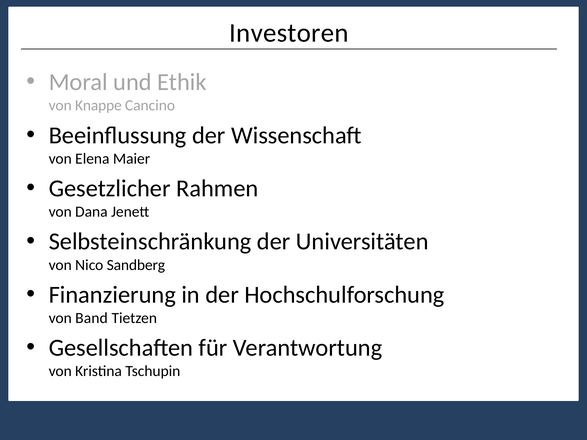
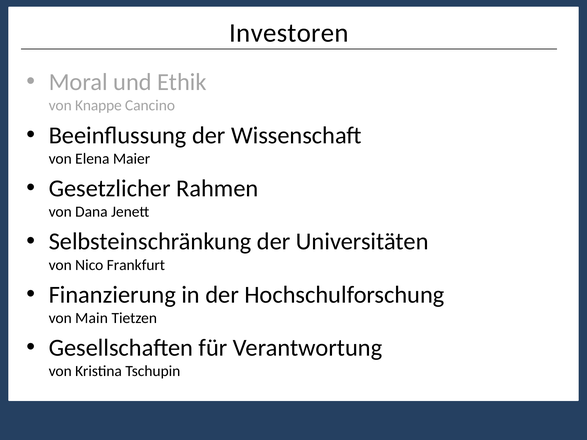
Sandberg: Sandberg -> Frankfurt (136, 265)
Band: Band -> Main (92, 318)
